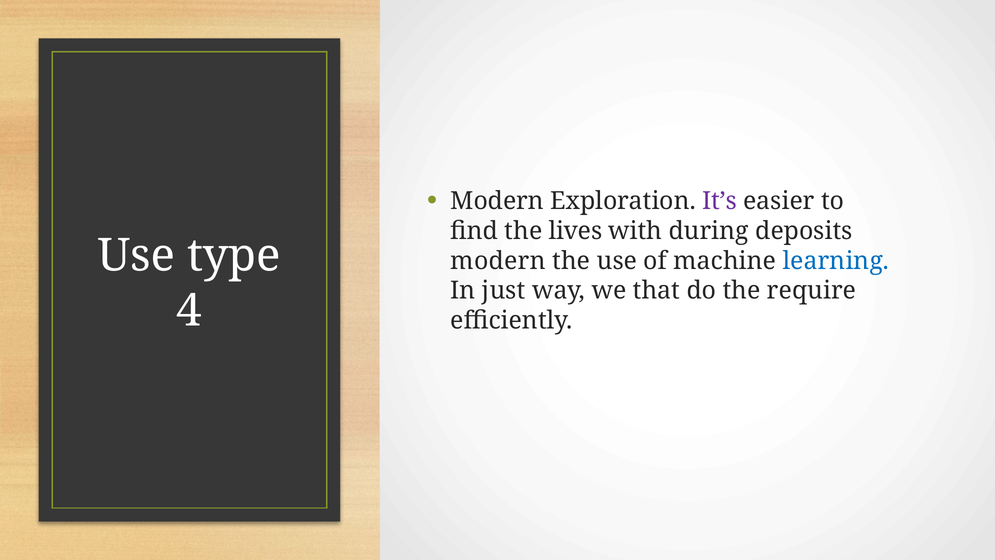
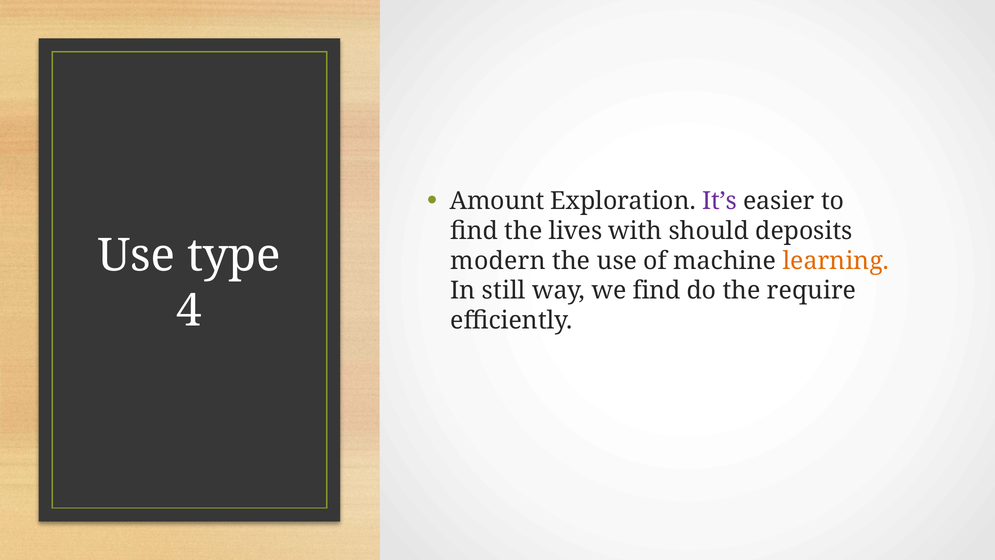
Modern: Modern -> Amount (497, 201)
during: during -> should (709, 231)
learning colour: blue -> orange (836, 261)
just: just -> still (504, 291)
we that: that -> find (657, 291)
